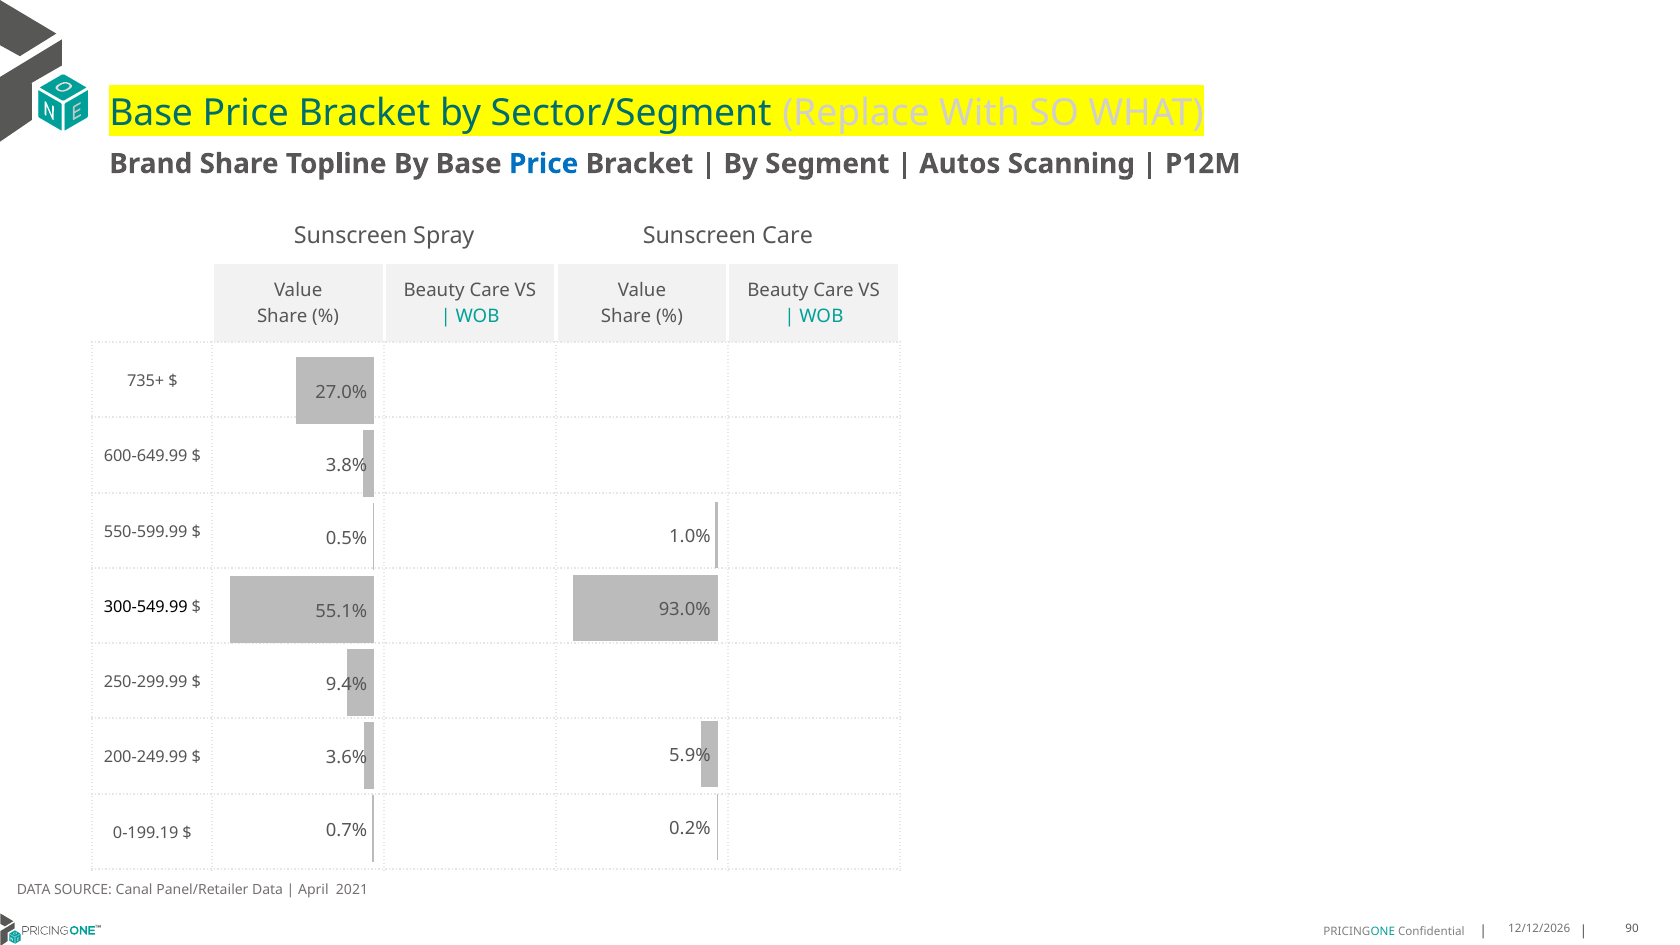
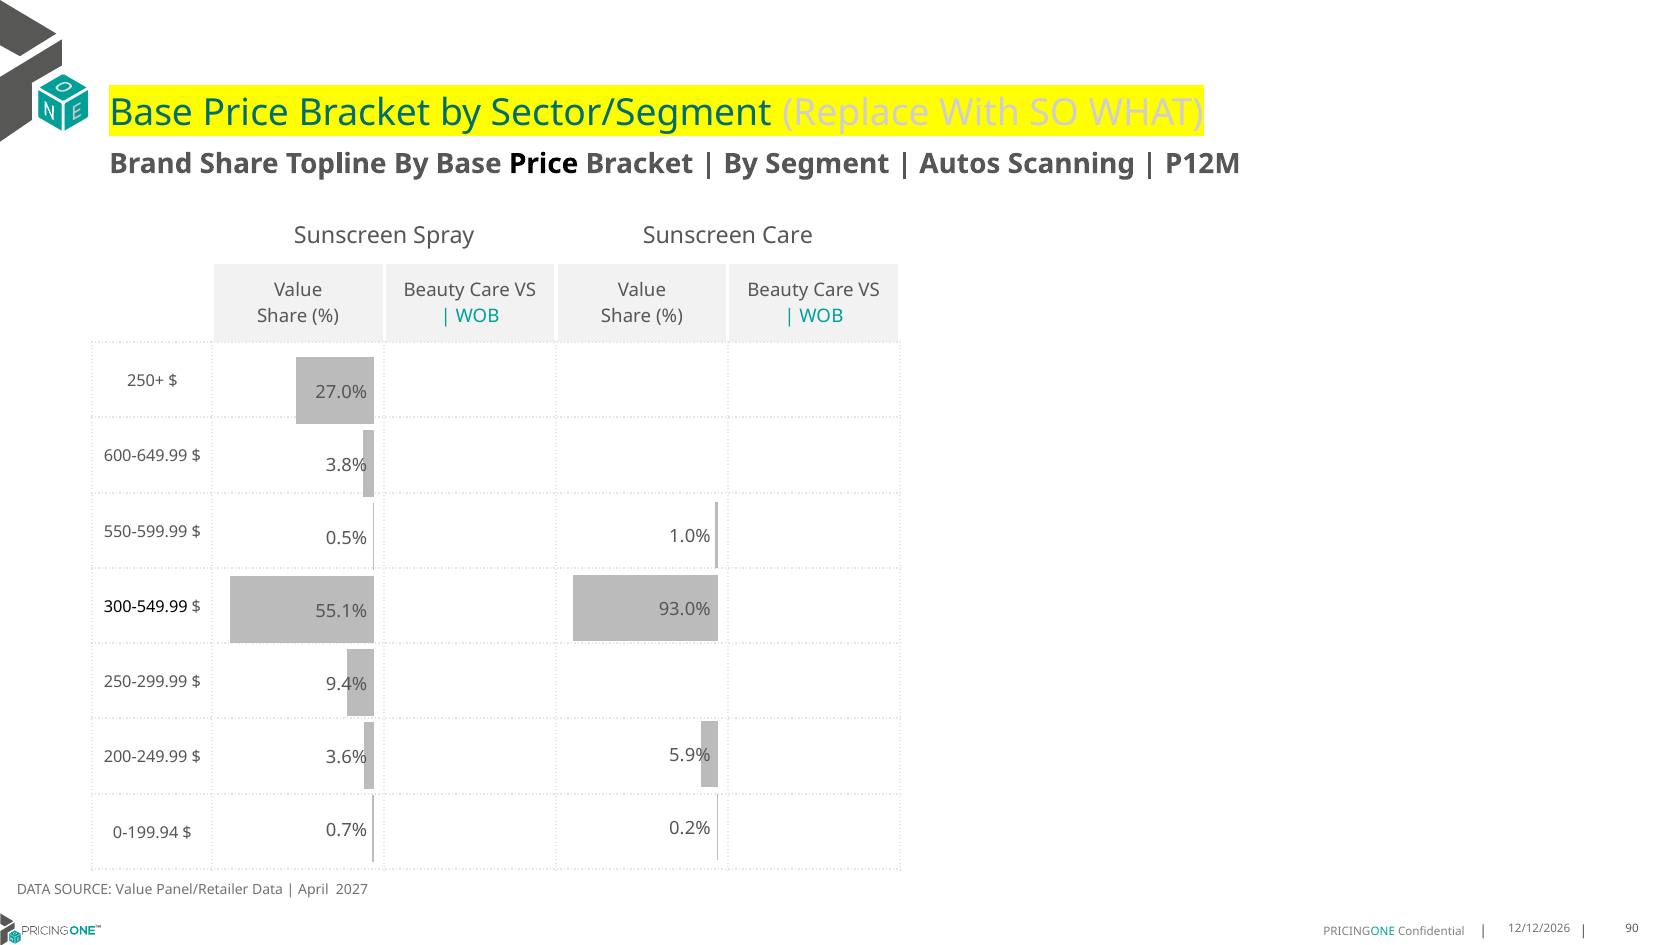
Price colour: blue -> black (544, 164)
735+: 735+ -> 250+ (146, 381)
0-199.19: 0-199.19 -> 0-199.94 (146, 833)
SOURCE Canal: Canal -> Value (134, 890)
2021: 2021 -> 2027 (352, 890)
